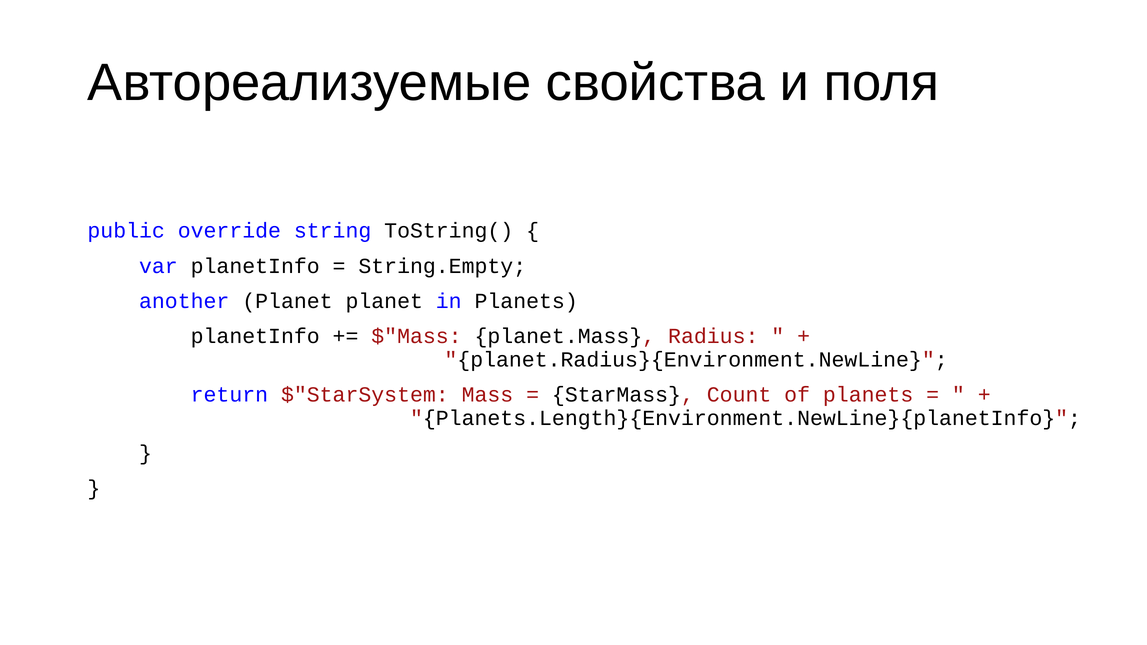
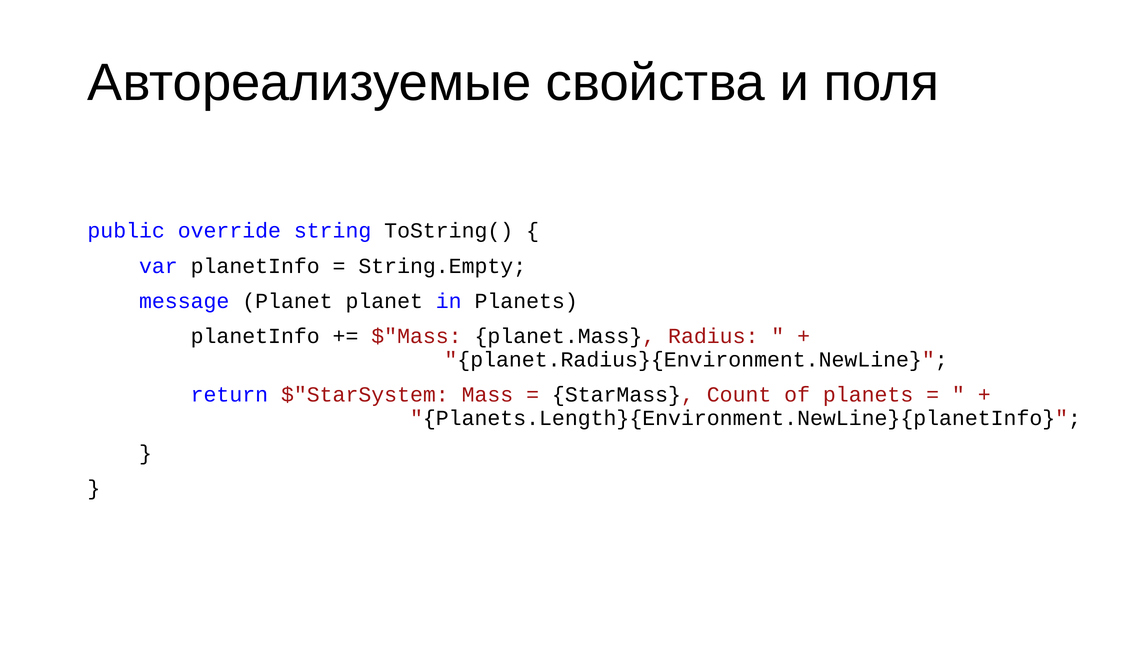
another: another -> message (184, 301)
